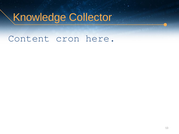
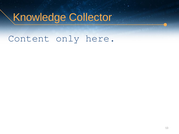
cron: cron -> only (68, 38)
